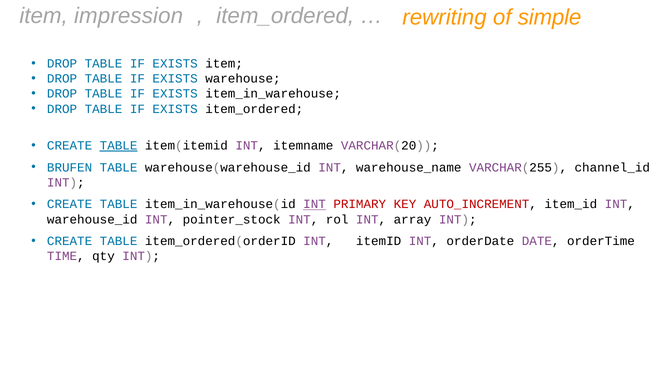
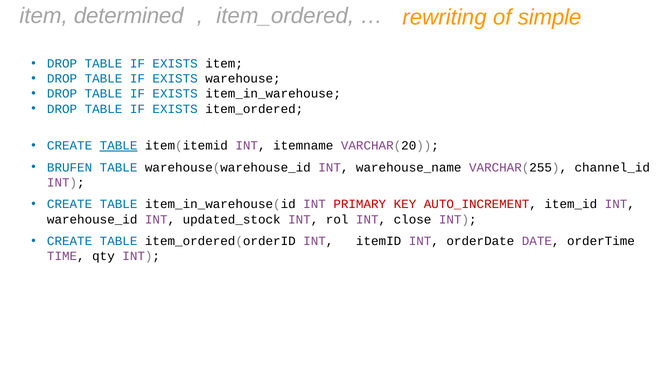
impression: impression -> determined (129, 16)
INT underline: present -> none (315, 204)
pointer_stock: pointer_stock -> updated_stock (232, 219)
array: array -> close (413, 219)
